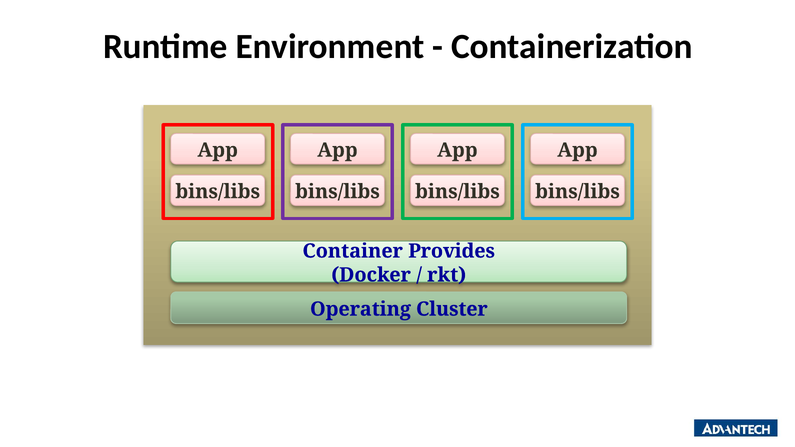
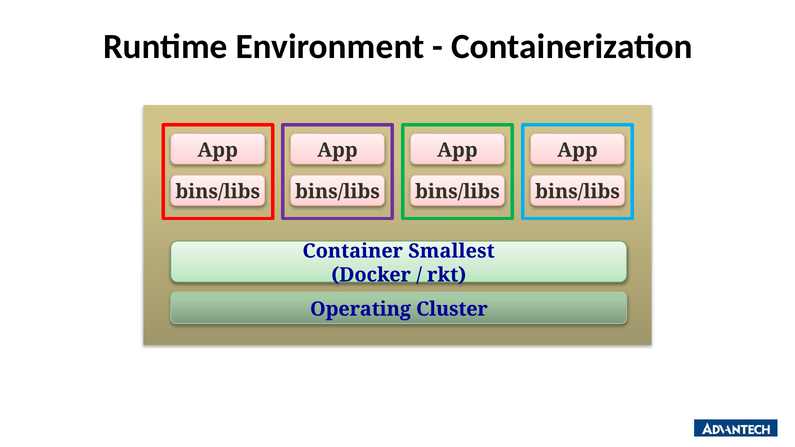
Provides: Provides -> Smallest (451, 251)
